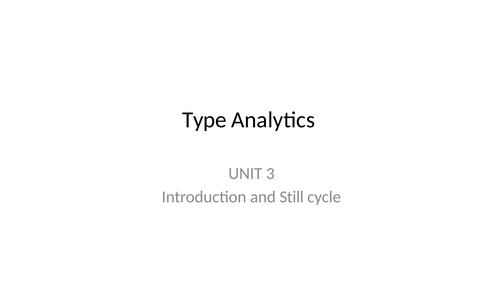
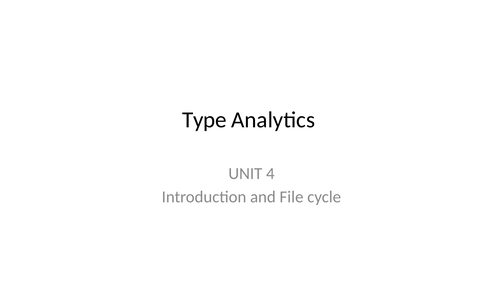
3: 3 -> 4 (270, 173)
Still: Still -> File (292, 197)
